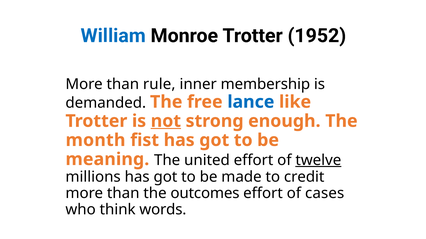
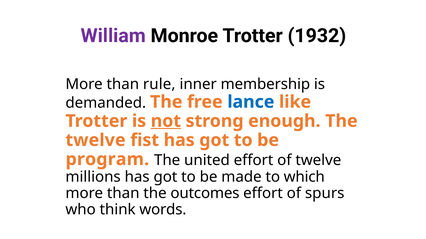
William colour: blue -> purple (113, 36)
1952: 1952 -> 1932 (317, 36)
month: month -> twelve (96, 140)
meaning: meaning -> program (107, 160)
twelve underline: present -> none (318, 161)
credit: credit -> which (304, 177)
cases: cases -> spurs (325, 194)
